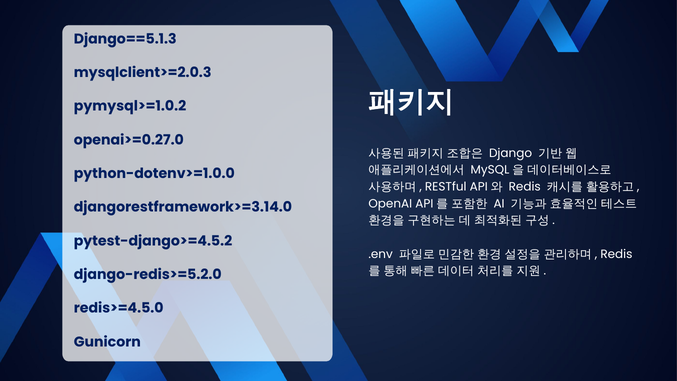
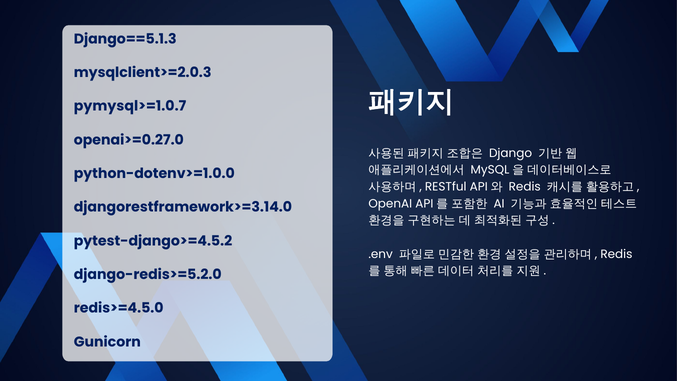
pymysql>=1.0.2: pymysql>=1.0.2 -> pymysql>=1.0.7 (130, 106)
